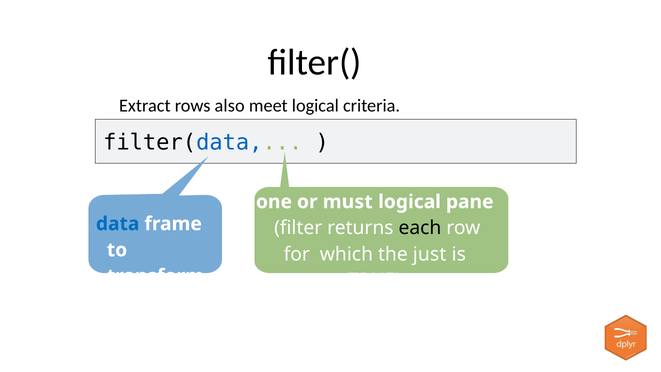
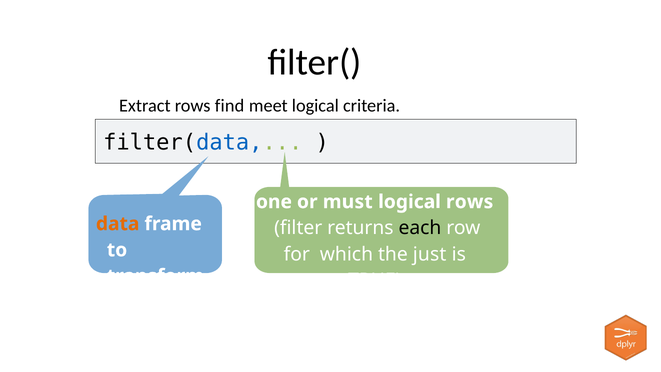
also: also -> find (230, 105)
logical pane: pane -> rows (470, 202)
data colour: blue -> orange (118, 224)
